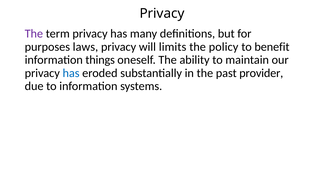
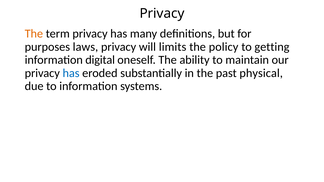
The colour: purple -> orange (34, 34)
benefit: benefit -> getting (272, 47)
things: things -> digital (100, 60)
provider: provider -> physical (261, 73)
